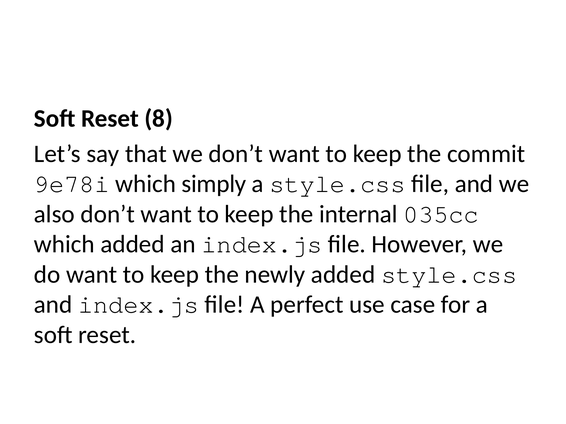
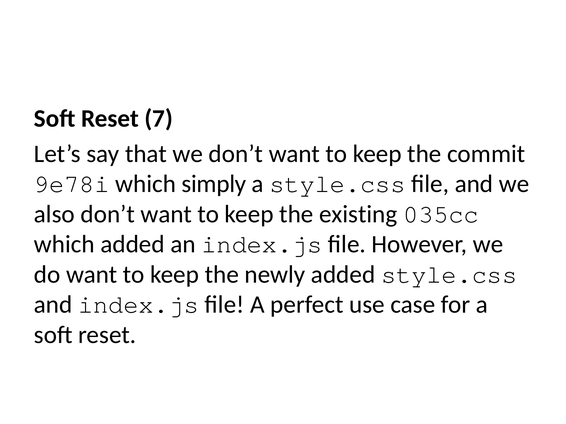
8: 8 -> 7 (159, 119)
internal: internal -> existing (358, 214)
